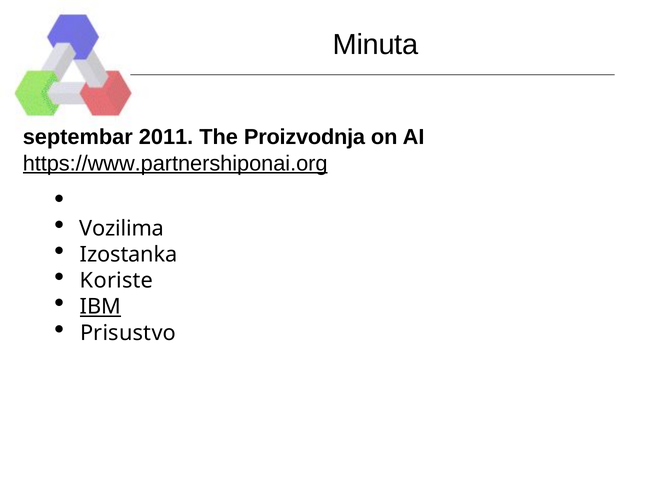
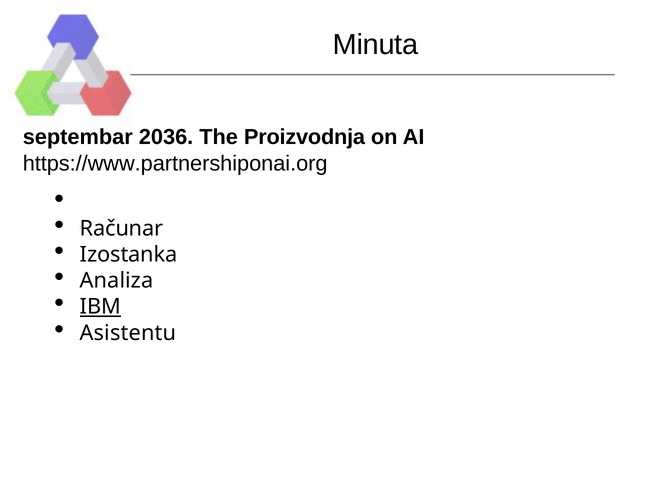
2011: 2011 -> 2036 (166, 138)
https://www.partnershiponai.org underline: present -> none (175, 164)
Vozilima: Vozilima -> Računar (122, 229)
Koriste: Koriste -> Analiza (117, 281)
Prisustvo: Prisustvo -> Asistentu (128, 333)
